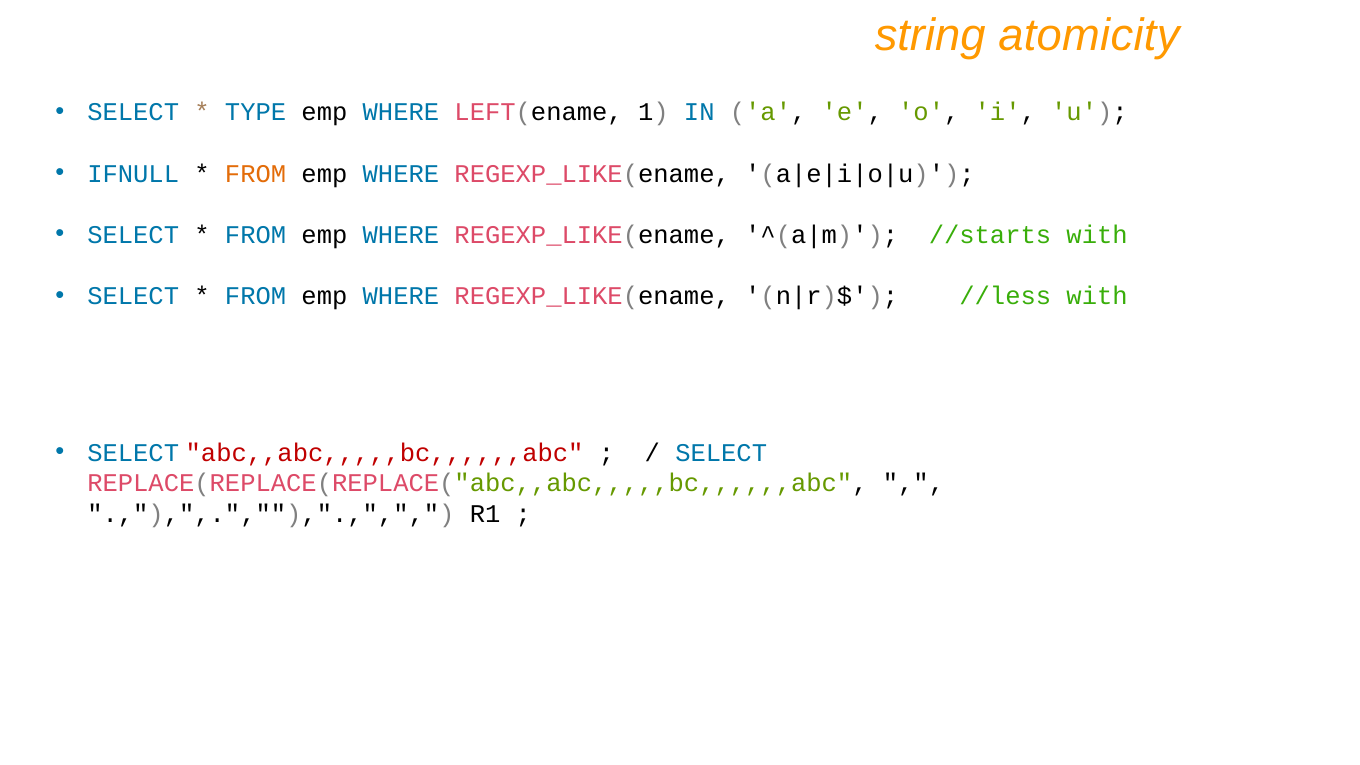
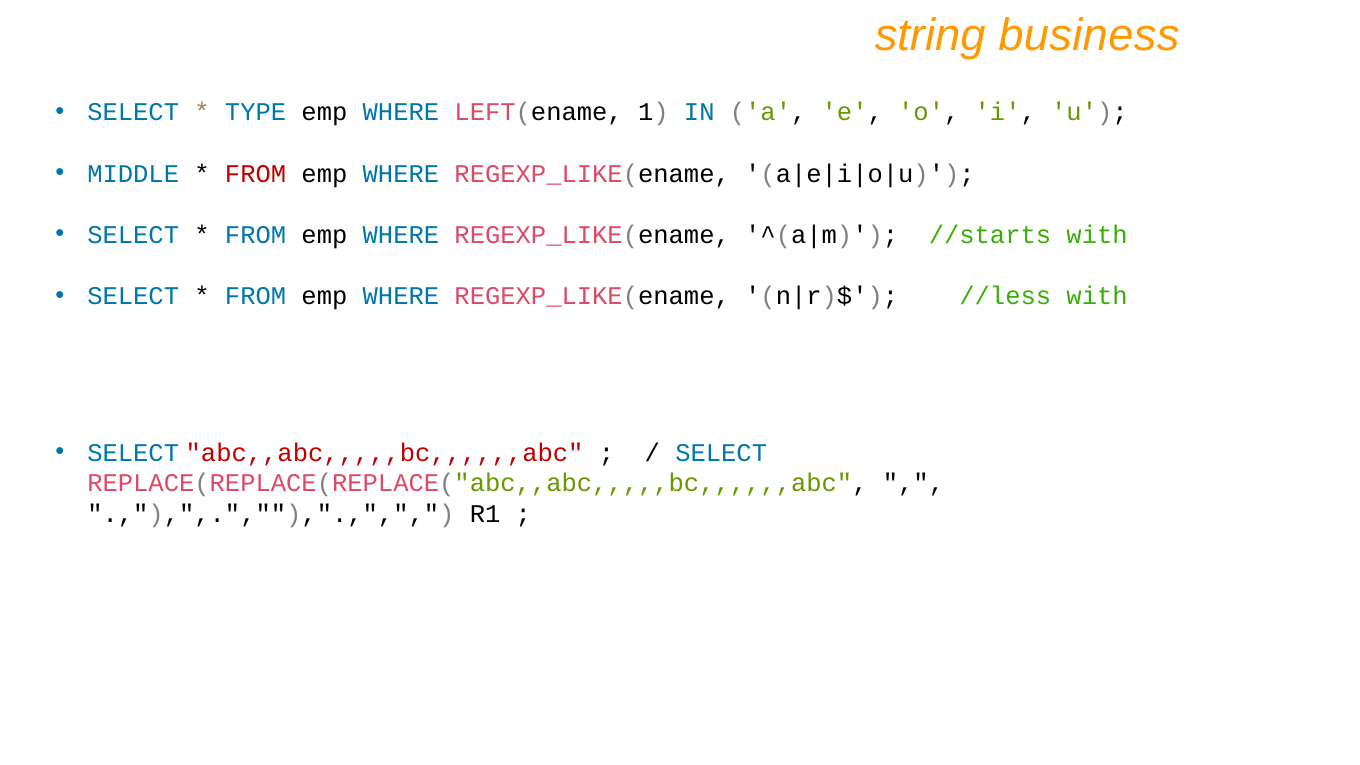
atomicity: atomicity -> business (1089, 35)
IFNULL: IFNULL -> MIDDLE (133, 174)
FROM colour: orange -> red (256, 174)
